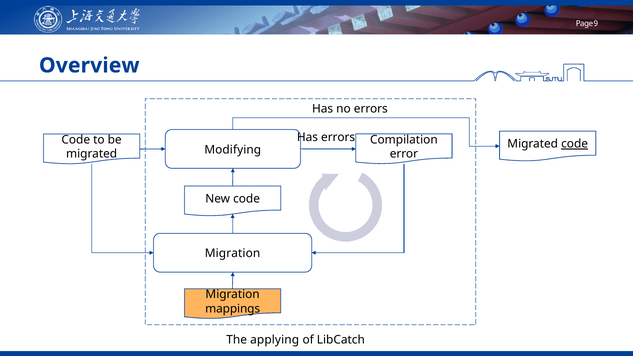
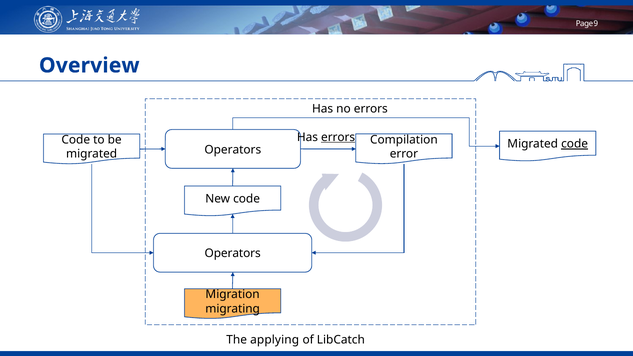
errors underline: none -> present (338, 137)
migrated Modifying: Modifying -> Operators (233, 150)
Migration: Migration -> Operators (233, 254)
mappings: mappings -> migrating (233, 309)
